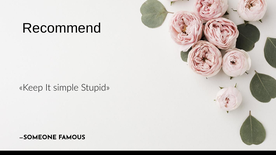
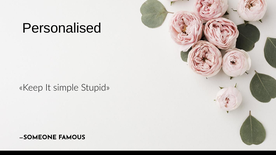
Recommend: Recommend -> Personalised (62, 28)
